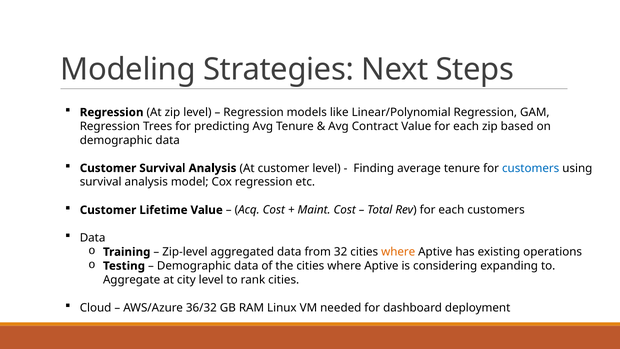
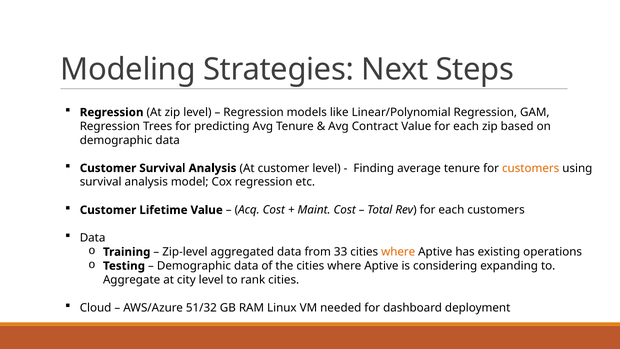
customers colour: blue -> orange (531, 168)
32: 32 -> 33 (341, 252)
36/32: 36/32 -> 51/32 (201, 308)
